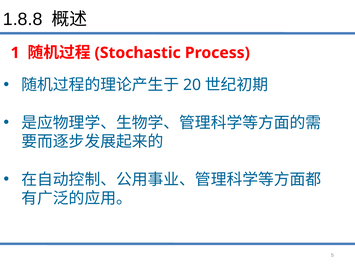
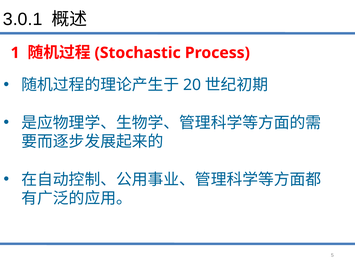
1.8.8: 1.8.8 -> 3.0.1 (23, 19)
